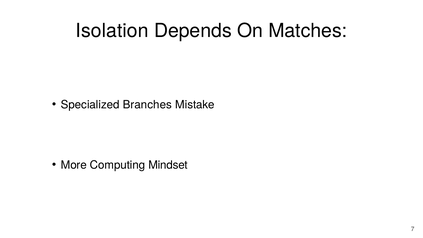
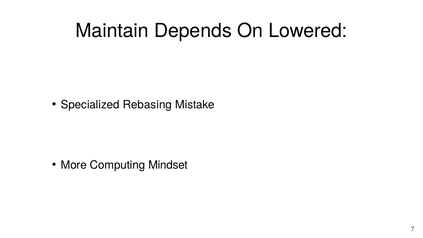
Isolation: Isolation -> Maintain (112, 31)
Matches: Matches -> Lowered (308, 31)
Branches: Branches -> Rebasing (147, 105)
